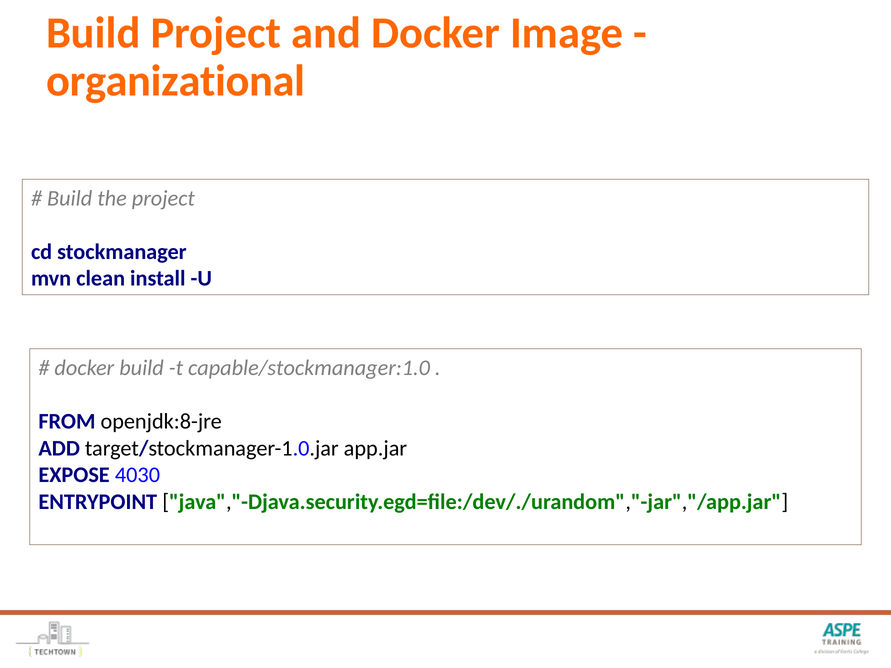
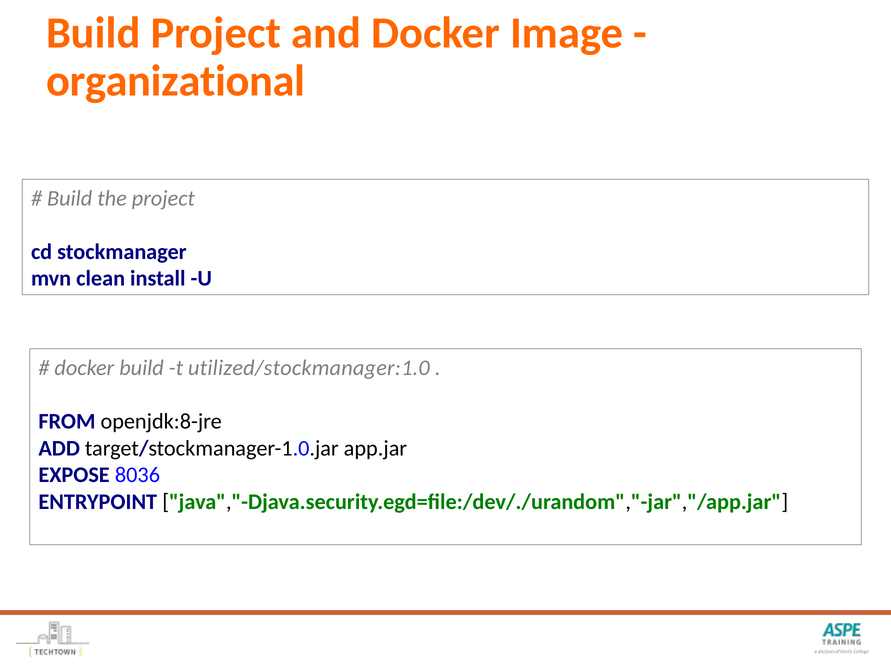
capable/stockmanager:1.0: capable/stockmanager:1.0 -> utilized/stockmanager:1.0 (309, 368)
4030: 4030 -> 8036 (137, 475)
